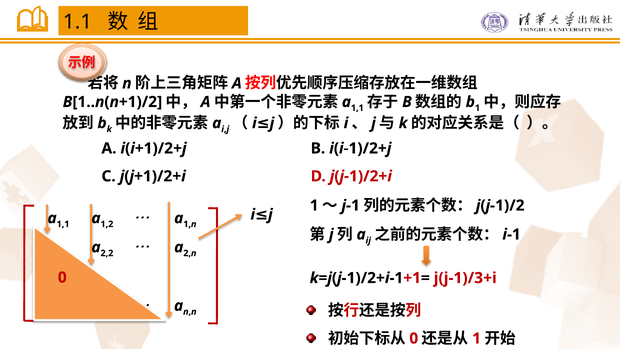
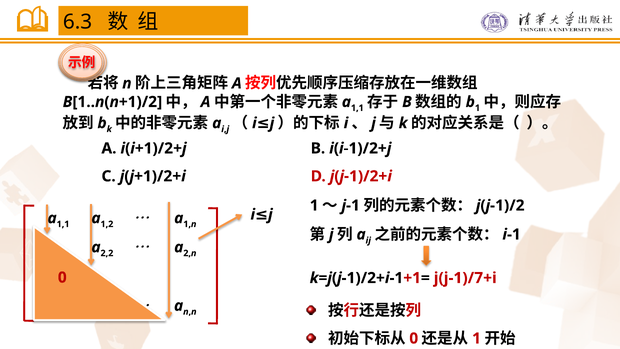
1.1: 1.1 -> 6.3 (78, 22)
j(j-1)/3+i: j(j-1)/3+i -> j(j-1)/7+i (465, 278)
